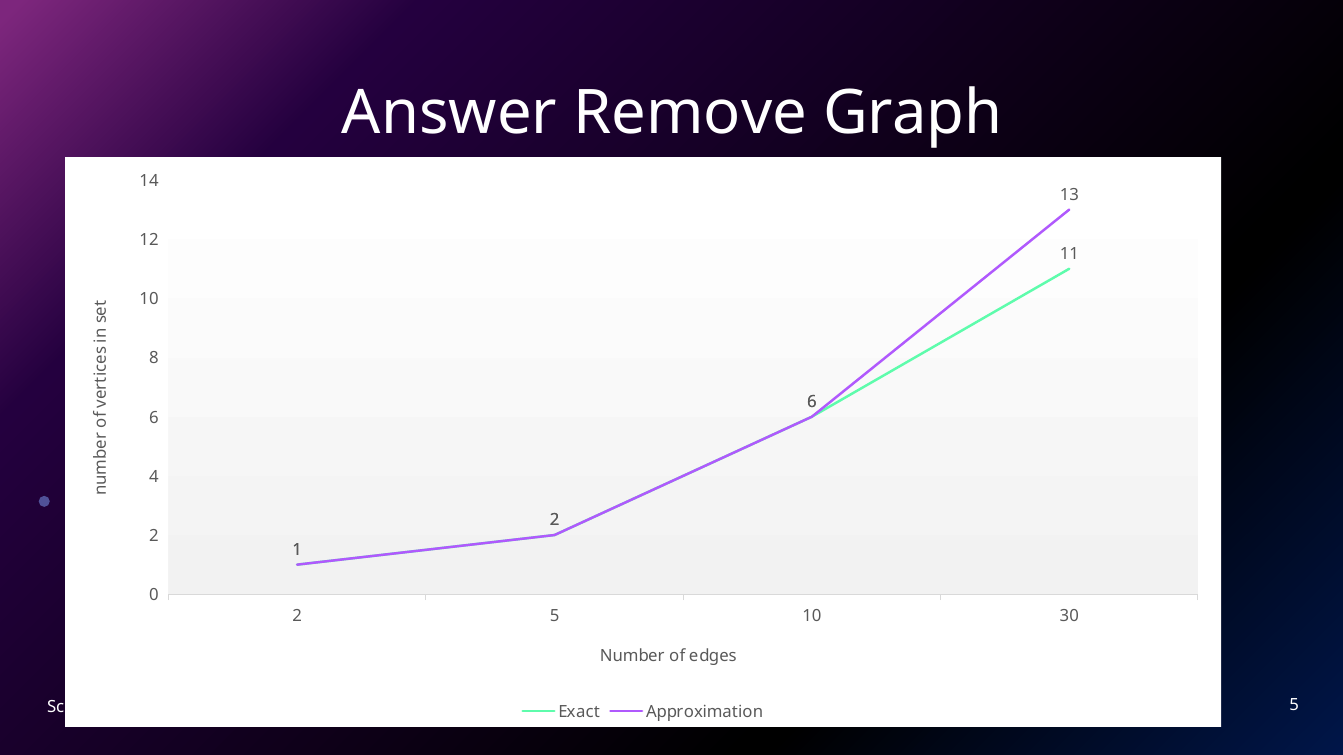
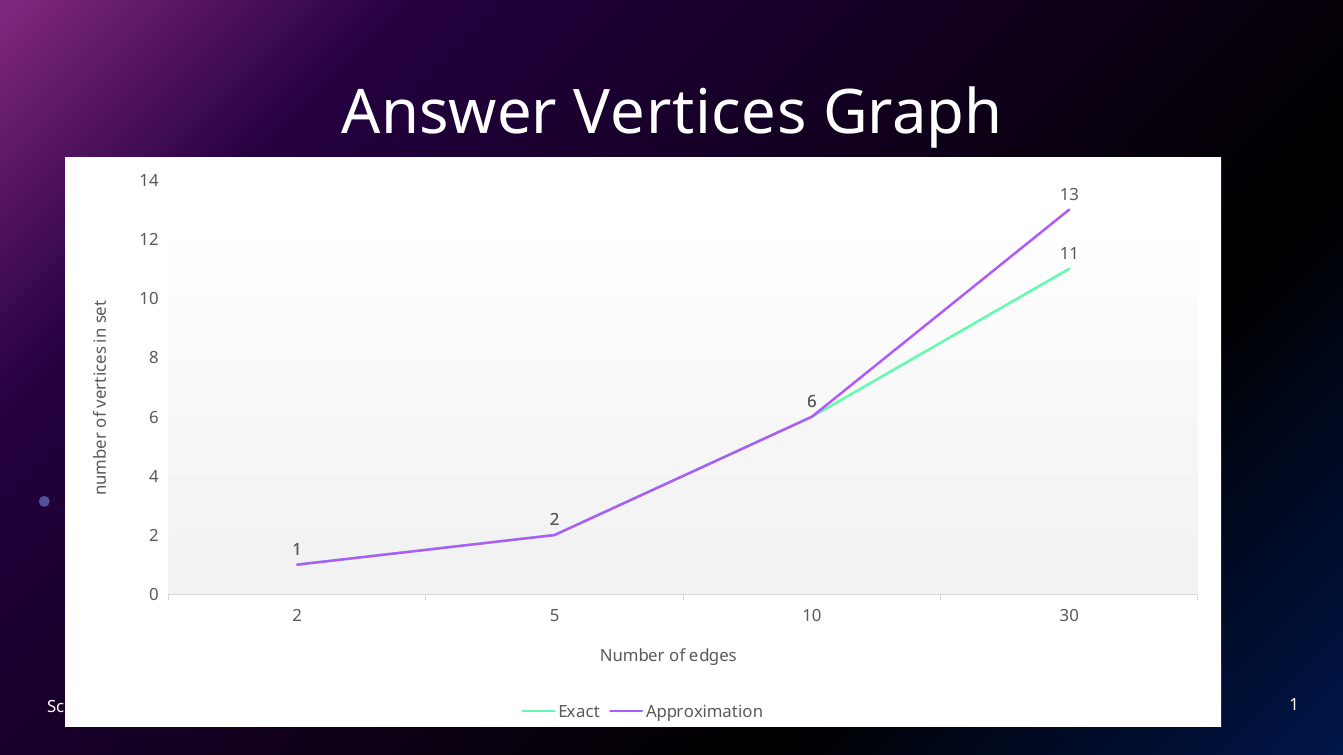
Remove: Remove -> Vertices (690, 113)
5: 5 -> 1 (1294, 706)
